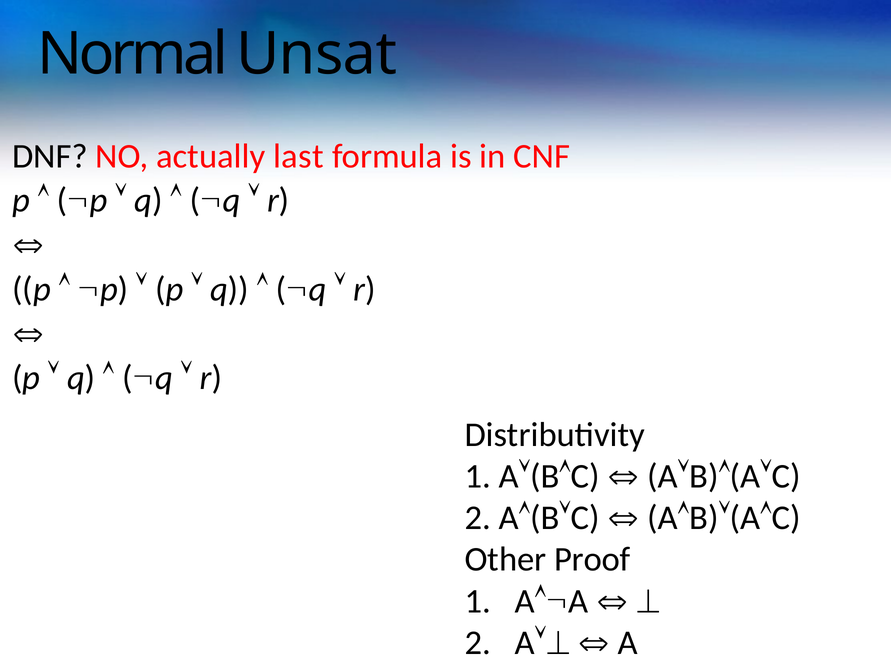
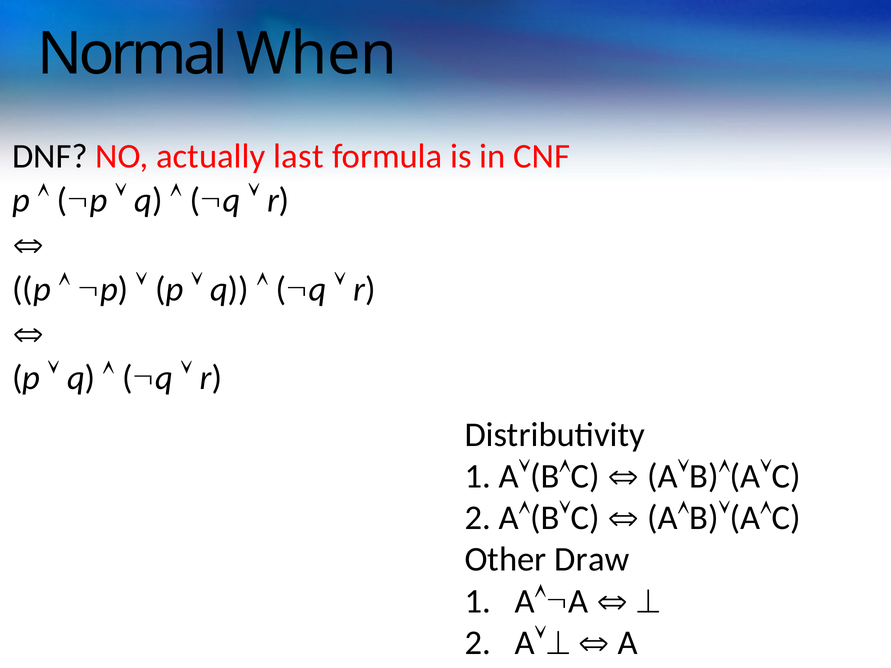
Unsat: Unsat -> When (317, 54)
Proof: Proof -> Draw (592, 560)
